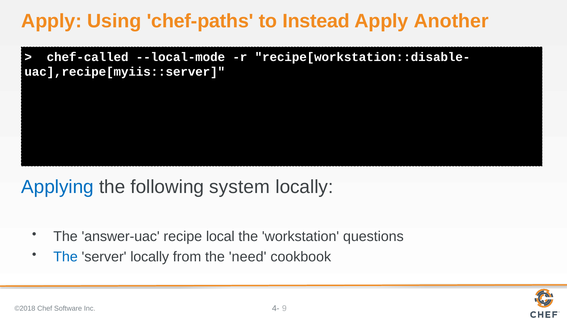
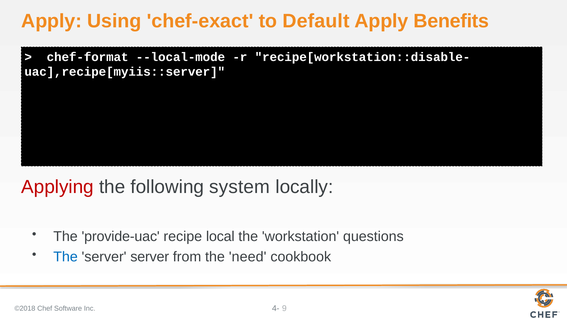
chef-paths: chef-paths -> chef-exact (200, 21)
Instead: Instead -> Default (316, 21)
Another: Another -> Benefits (451, 21)
chef-called: chef-called -> chef-format (88, 57)
Applying colour: blue -> red (58, 187)
answer-uac: answer-uac -> provide-uac (121, 236)
server locally: locally -> server (150, 257)
